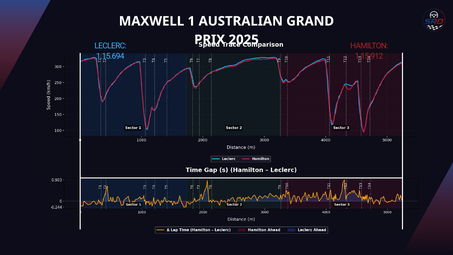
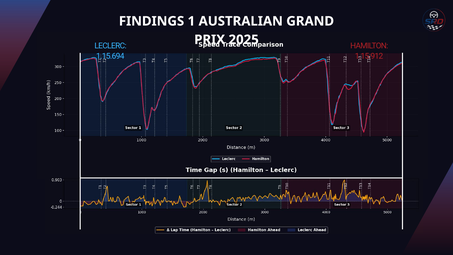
MAXWELL: MAXWELL -> FINDINGS (152, 21)
